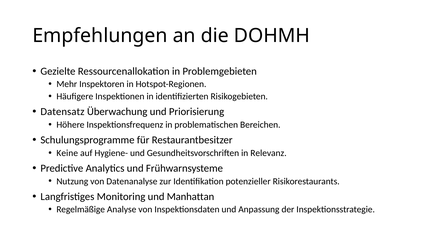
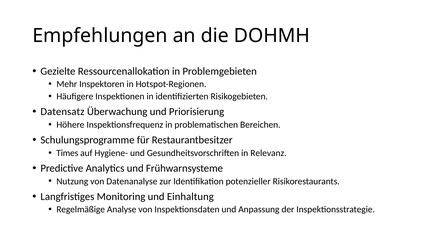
Keine: Keine -> Times (67, 153)
Manhattan: Manhattan -> Einhaltung (190, 196)
